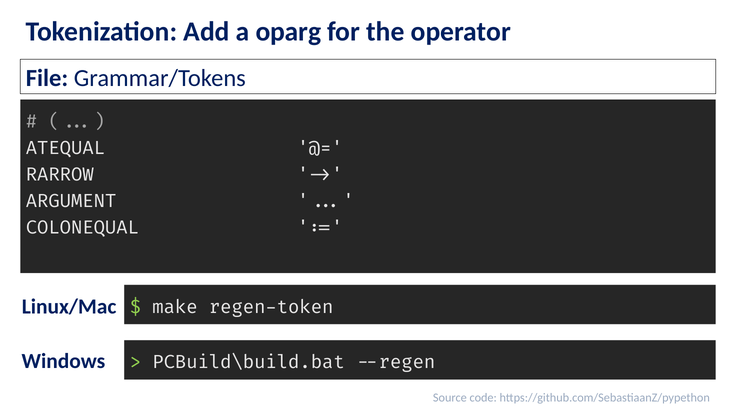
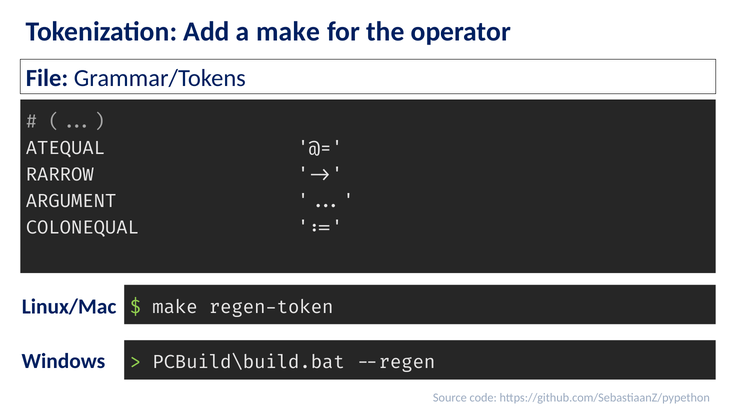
a oparg: oparg -> make (288, 32)
